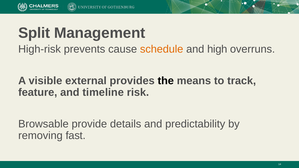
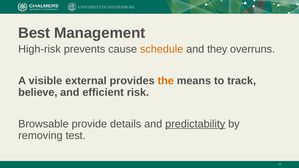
Split: Split -> Best (34, 33)
high: high -> they (217, 49)
the colour: black -> orange (166, 81)
feature: feature -> believe (38, 92)
timeline: timeline -> efficient (103, 92)
predictability underline: none -> present (195, 124)
fast: fast -> test (76, 136)
